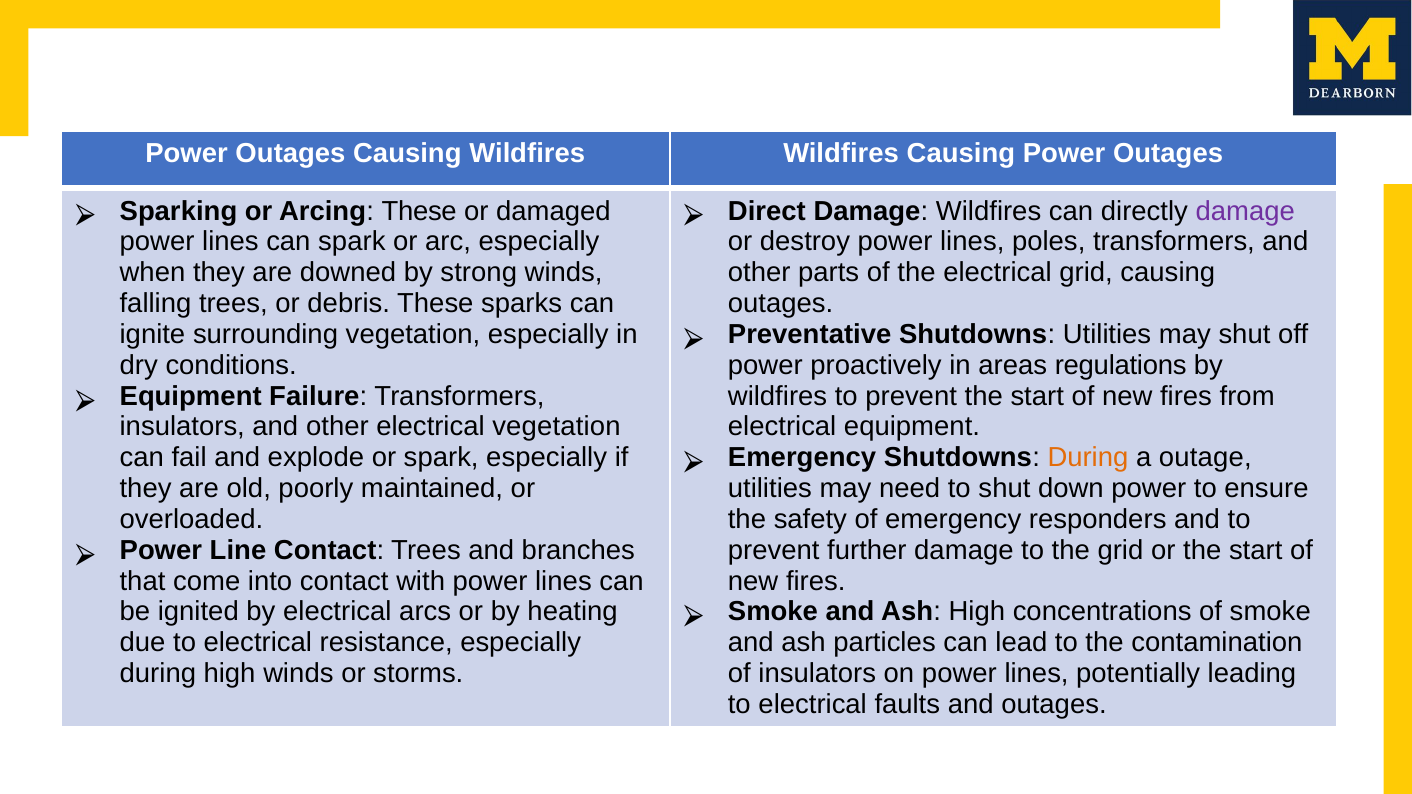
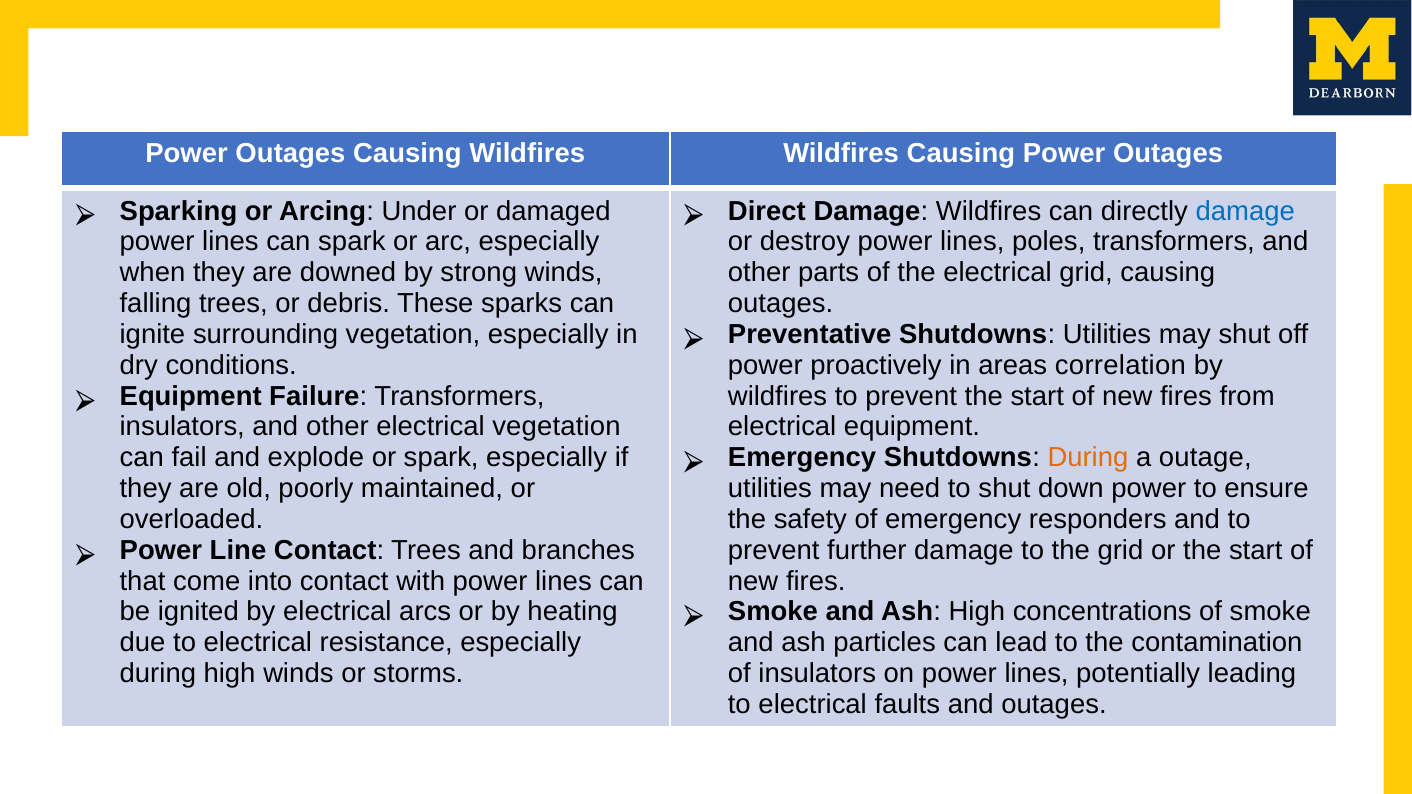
Arcing These: These -> Under (419, 211)
damage colour: purple -> blue (1245, 211)
regulations: regulations -> correlation (1120, 365)
